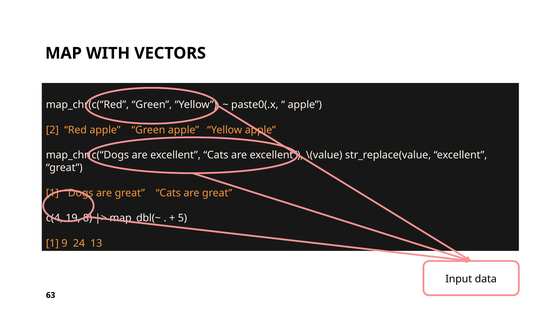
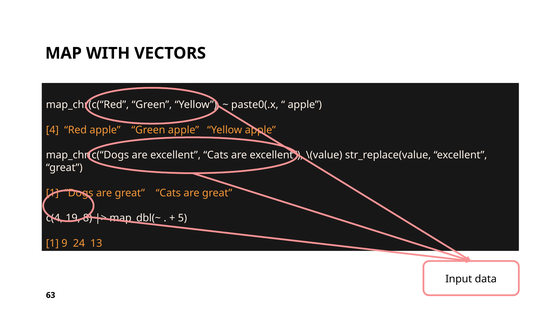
2: 2 -> 4 (52, 130)
